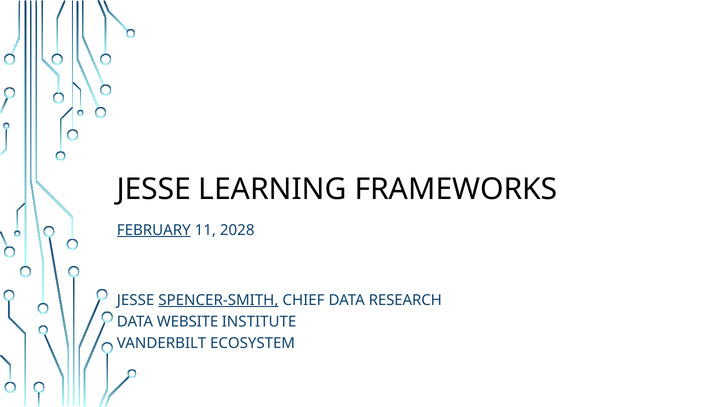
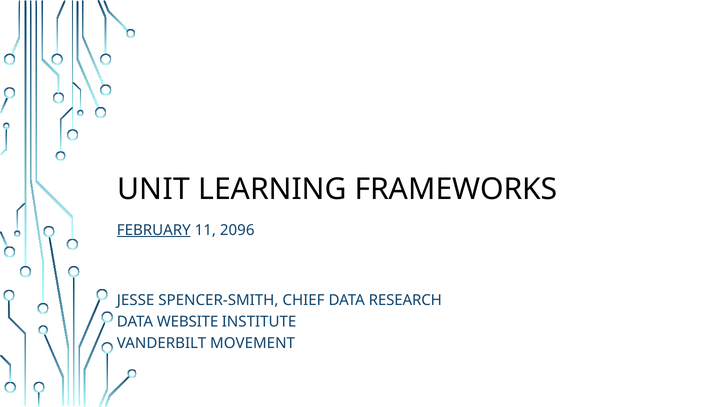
JESSE: JESSE -> UNIT (154, 189)
2028: 2028 -> 2096 (237, 230)
SPENCER-SMITH underline: present -> none (218, 300)
ECOSYSTEM: ECOSYSTEM -> MOVEMENT (253, 344)
